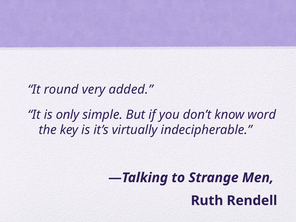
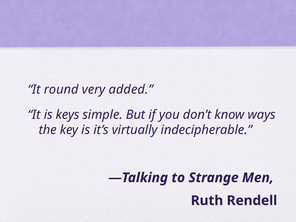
only: only -> keys (68, 115)
word: word -> ways (262, 115)
